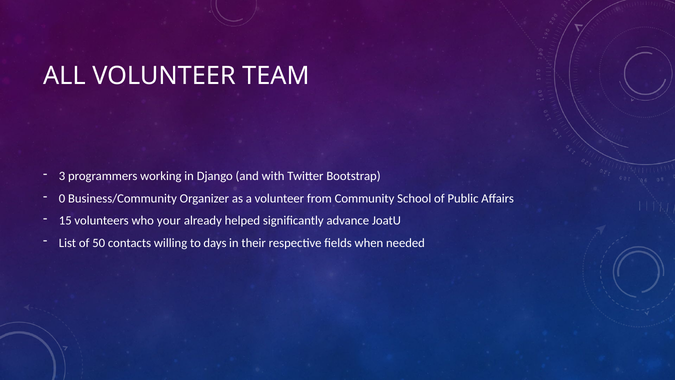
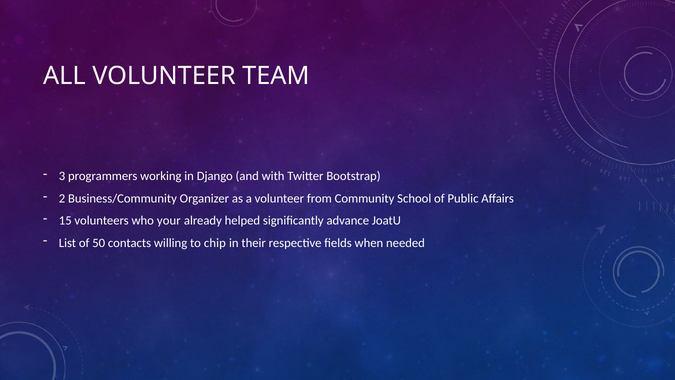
0: 0 -> 2 (62, 198)
days: days -> chip (215, 243)
